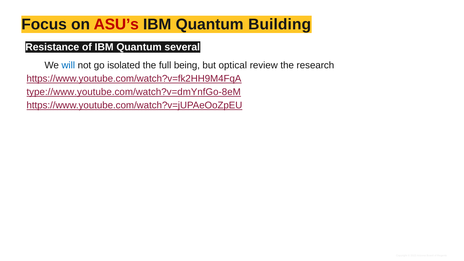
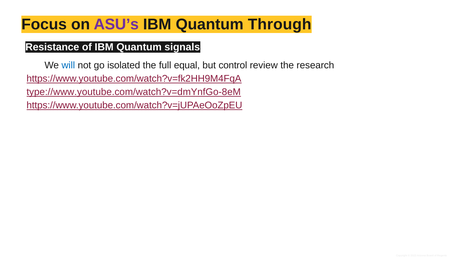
ASU’s colour: red -> purple (116, 25)
Building: Building -> Through (280, 25)
several: several -> signals (182, 47)
being: being -> equal (187, 65)
optical: optical -> control (233, 65)
